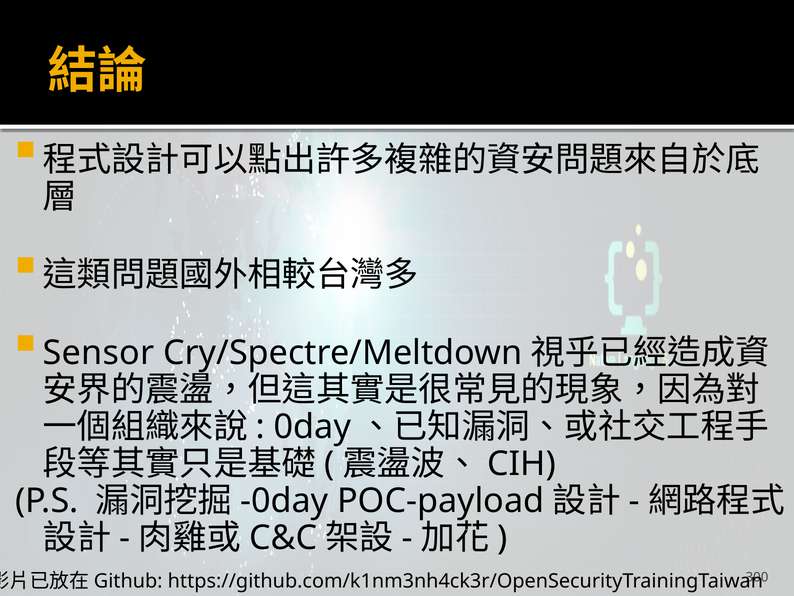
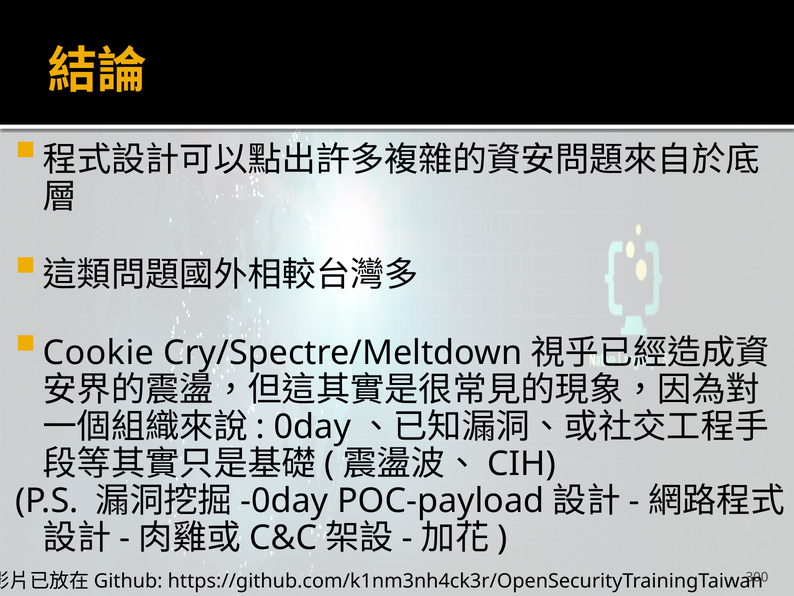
Sensor: Sensor -> Cookie (98, 353)
